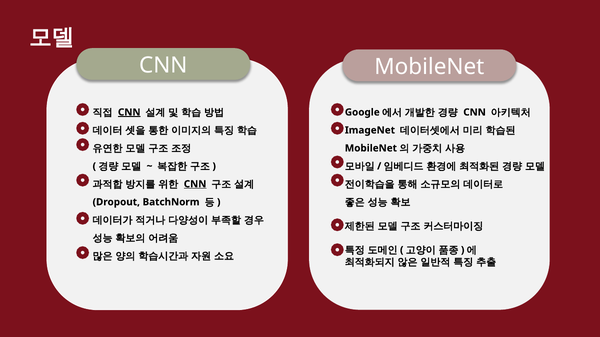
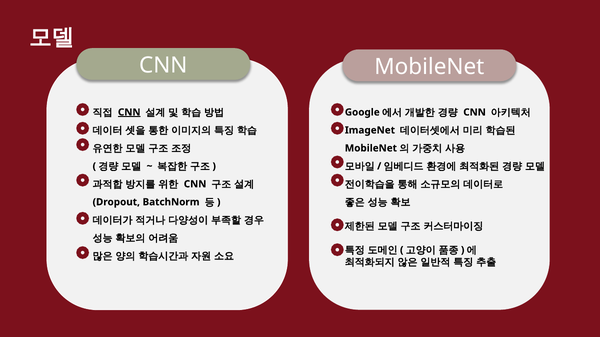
CNN underline: present -> none (195, 184)
